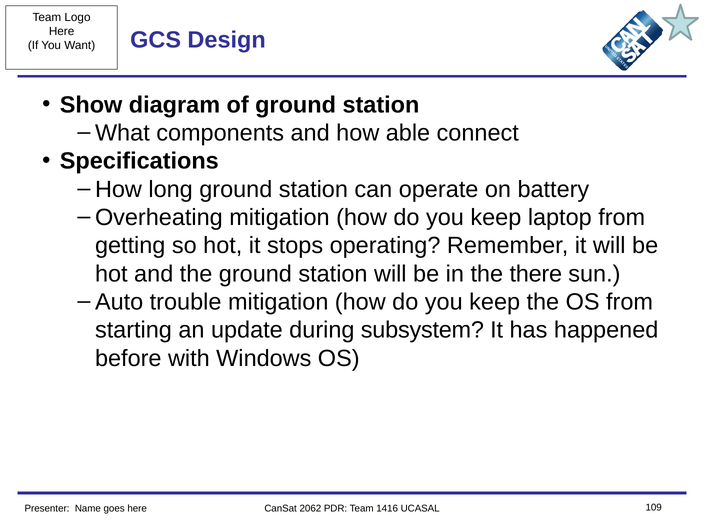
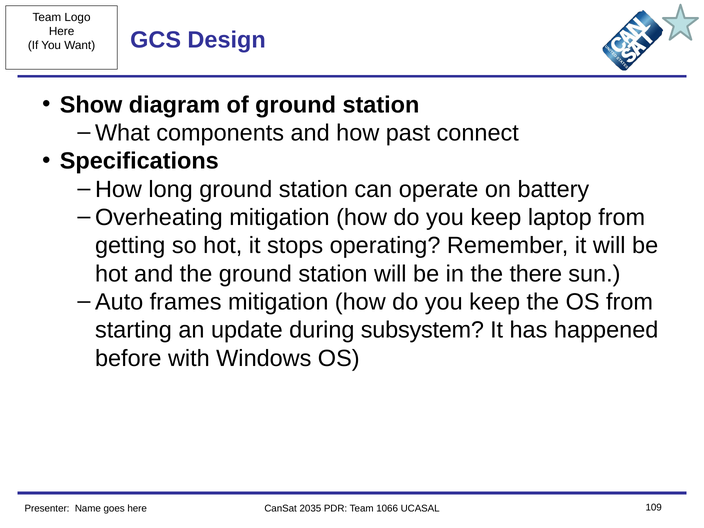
able: able -> past (408, 133)
trouble: trouble -> frames (186, 302)
2062: 2062 -> 2035 (310, 509)
1416: 1416 -> 1066 (387, 509)
